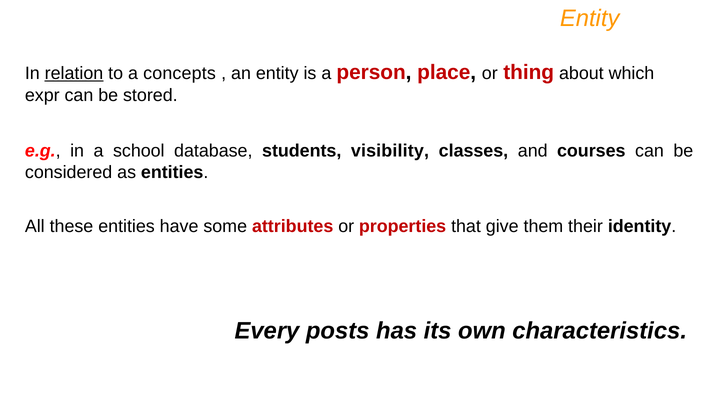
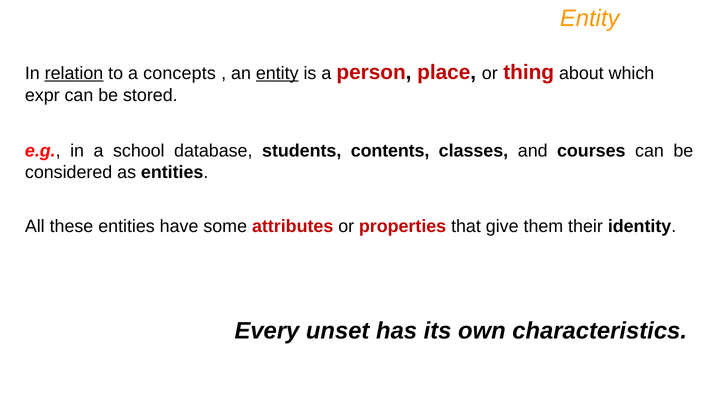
entity underline: none -> present (277, 73)
visibility: visibility -> contents (390, 151)
posts: posts -> unset (338, 331)
